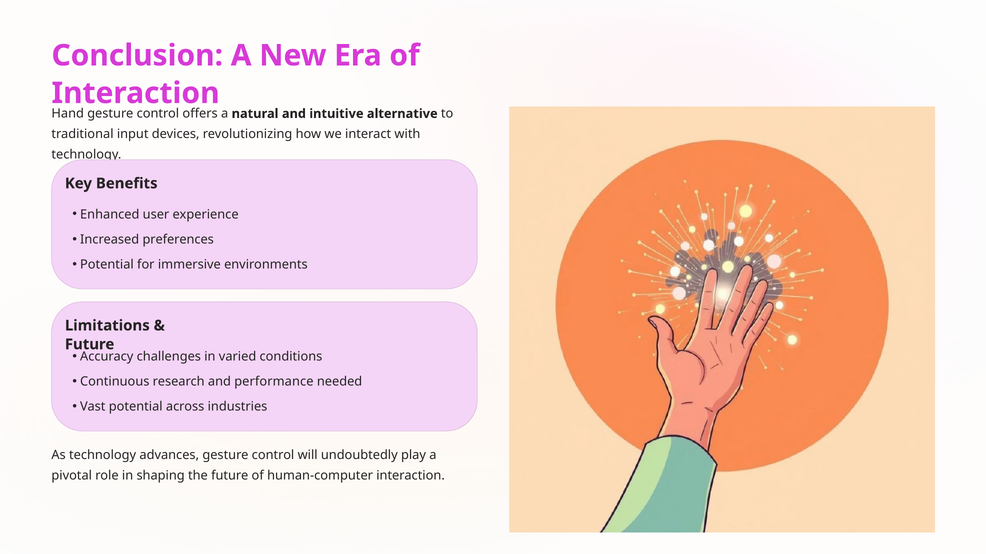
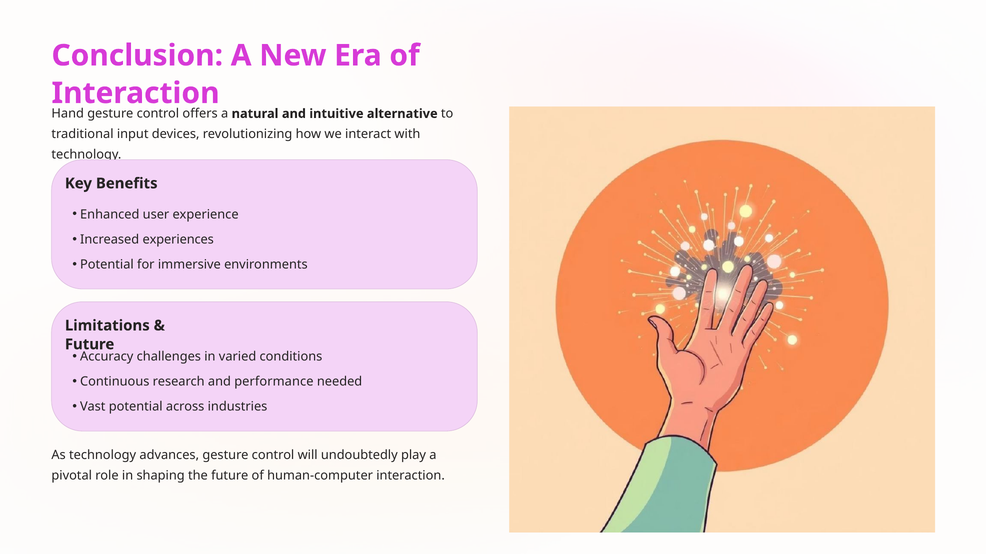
preferences: preferences -> experiences (178, 240)
